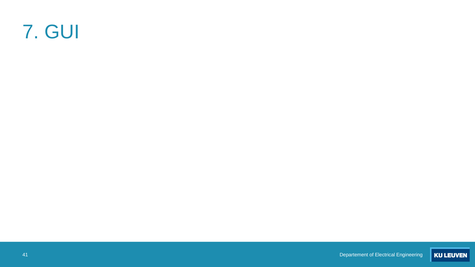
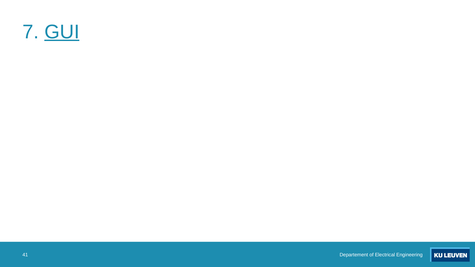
GUI underline: none -> present (62, 32)
